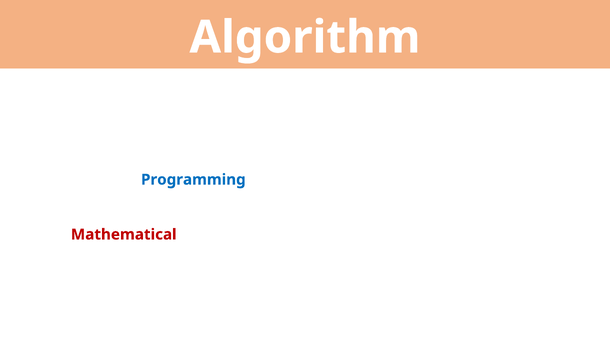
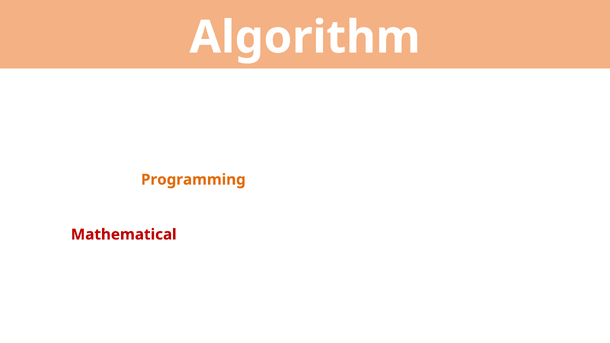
Programming colour: blue -> orange (193, 180)
